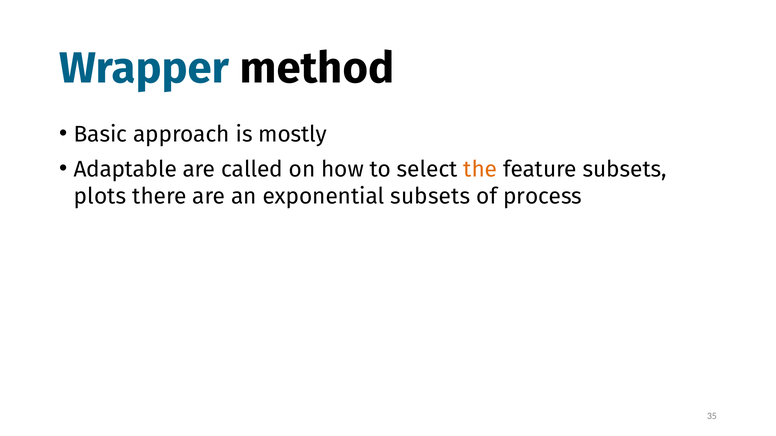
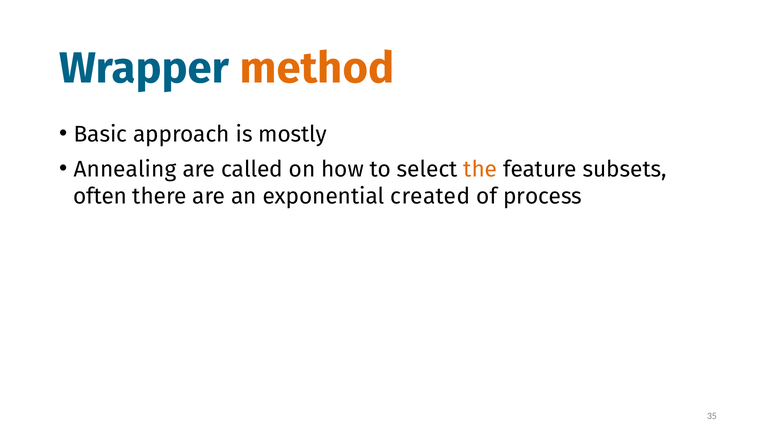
method colour: black -> orange (317, 68)
Adaptable: Adaptable -> Annealing (125, 169)
plots: plots -> often (100, 197)
exponential subsets: subsets -> created (430, 197)
